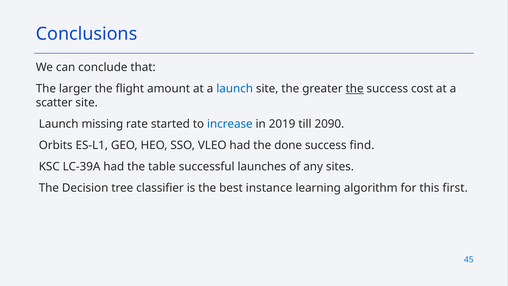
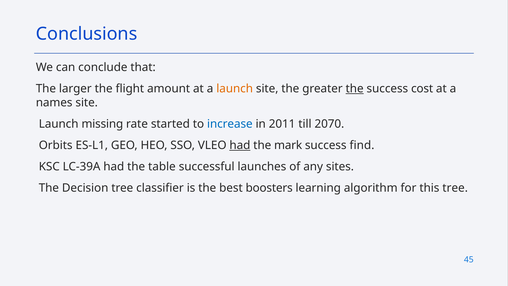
launch colour: blue -> orange (235, 89)
scatter: scatter -> names (54, 103)
2019: 2019 -> 2011 (282, 124)
2090: 2090 -> 2070 (329, 124)
had underline: none -> present (240, 145)
done: done -> mark (288, 145)
instance: instance -> boosters (269, 188)
this first: first -> tree (455, 188)
